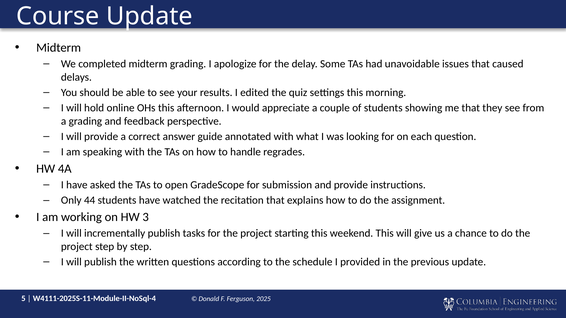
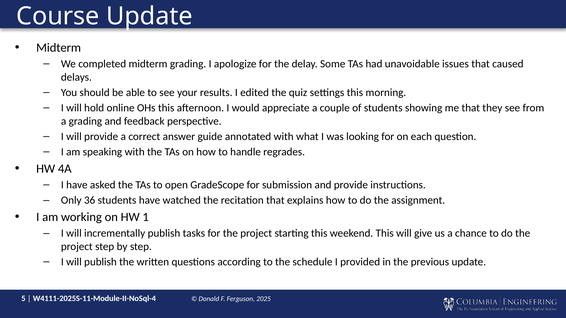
44: 44 -> 36 (90, 201)
3: 3 -> 1 (146, 217)
